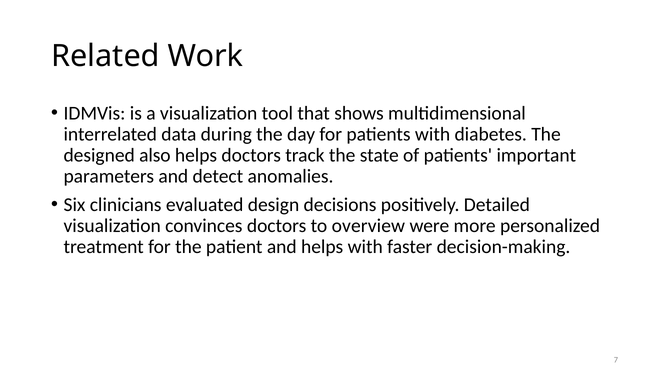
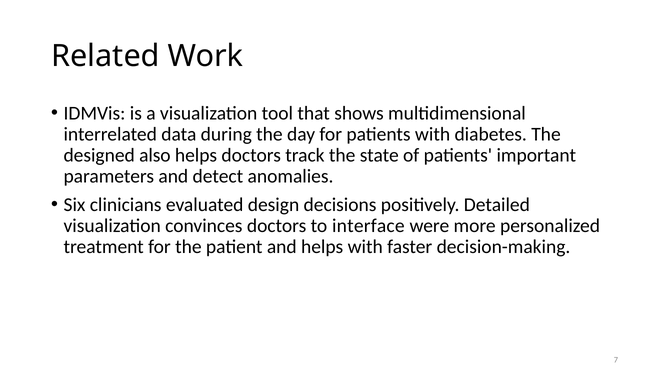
overview: overview -> interface (368, 225)
